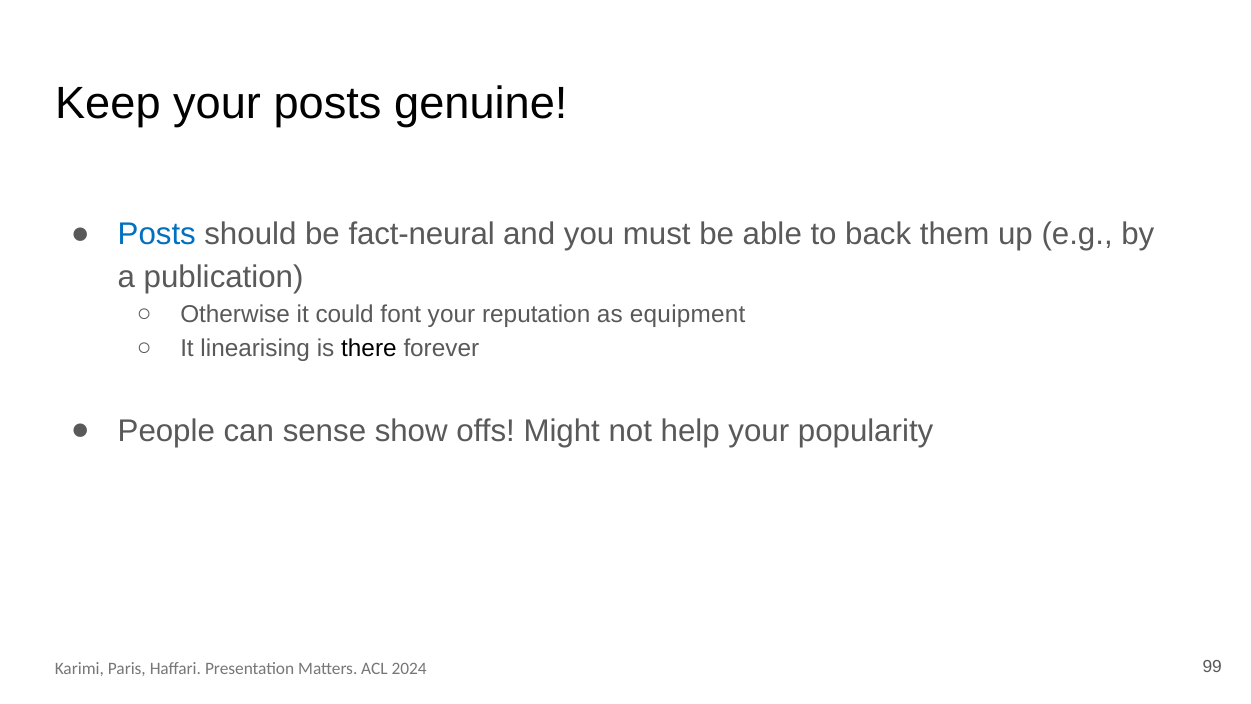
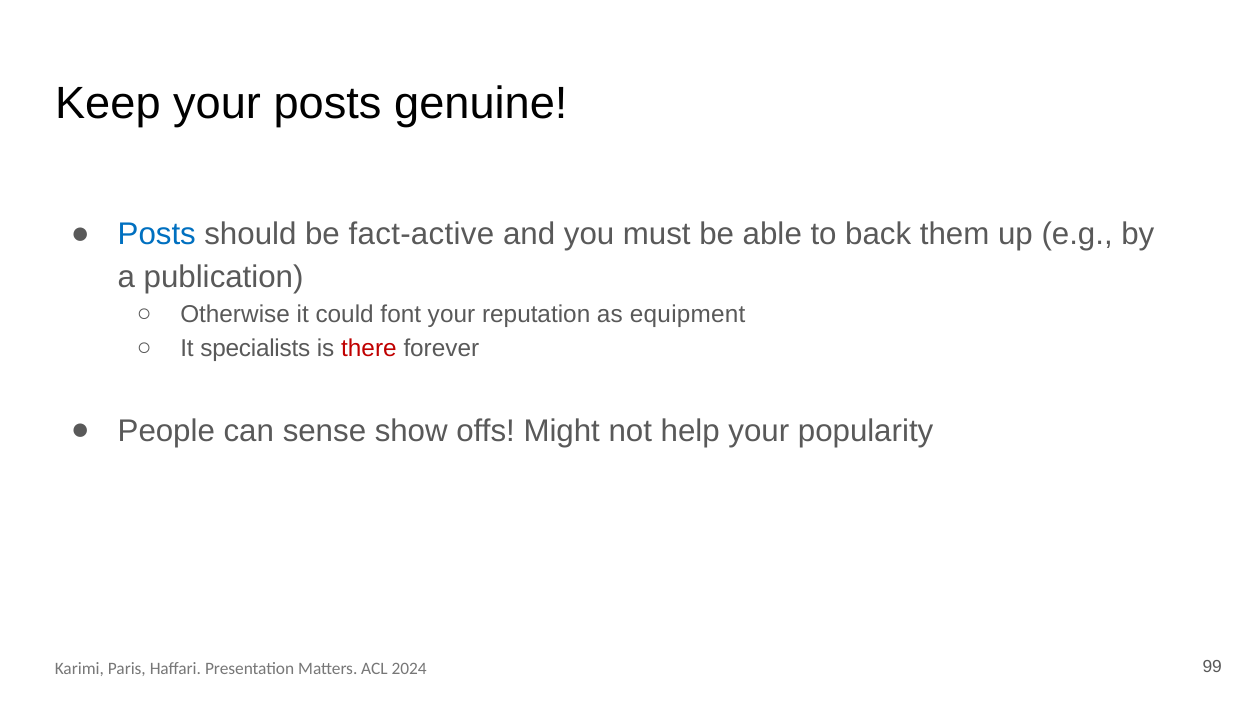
fact-neural: fact-neural -> fact-active (421, 234)
linearising: linearising -> specialists (255, 348)
there colour: black -> red (369, 348)
